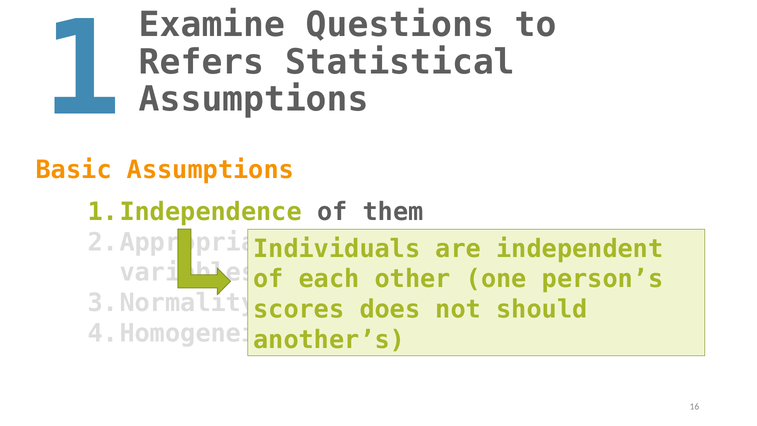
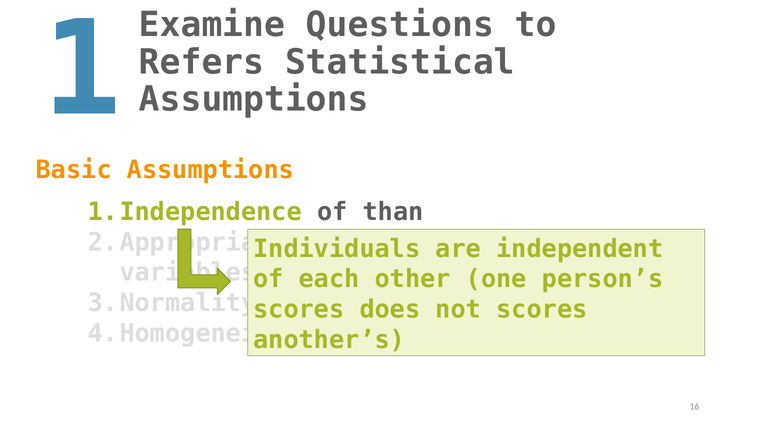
them: them -> than (393, 212)
should: should -> scores (542, 309)
